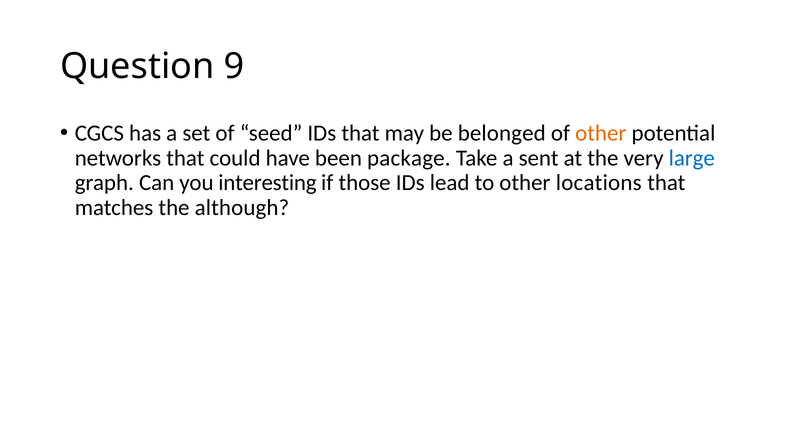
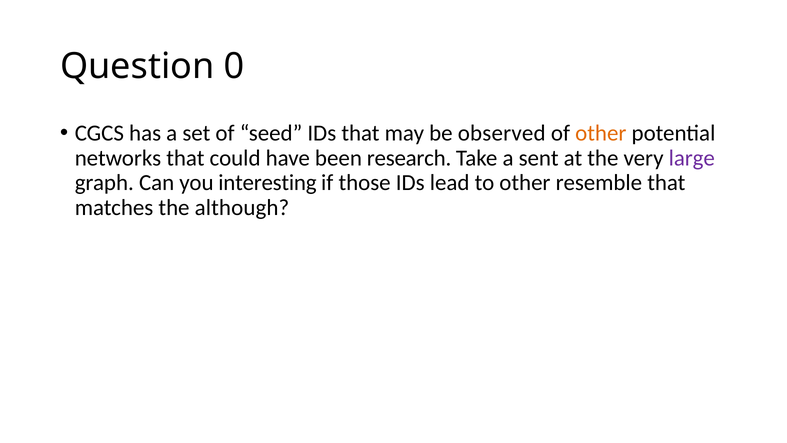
9: 9 -> 0 (234, 66)
belonged: belonged -> observed (502, 133)
package: package -> research (409, 158)
large colour: blue -> purple (692, 158)
locations: locations -> resemble (599, 183)
